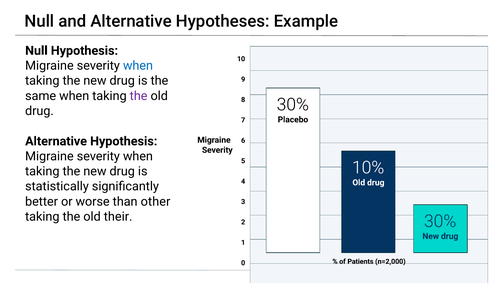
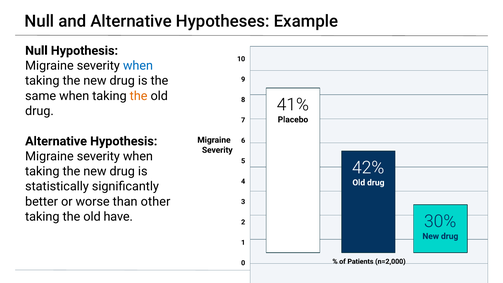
the colour: purple -> orange (139, 96)
30%: 30% -> 41% (293, 105)
10%: 10% -> 42% (368, 168)
their: their -> have (118, 217)
